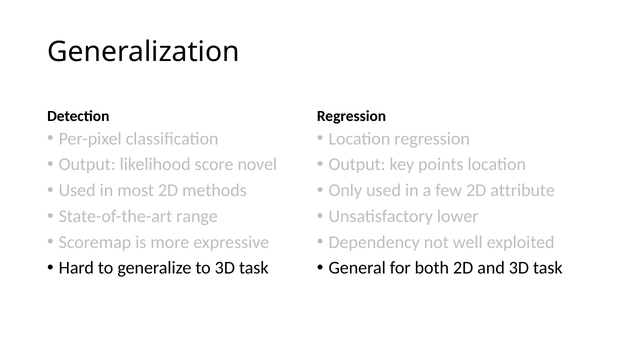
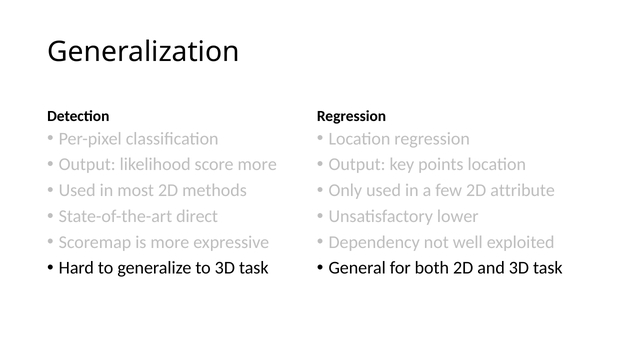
score novel: novel -> more (257, 165)
range: range -> direct (197, 216)
